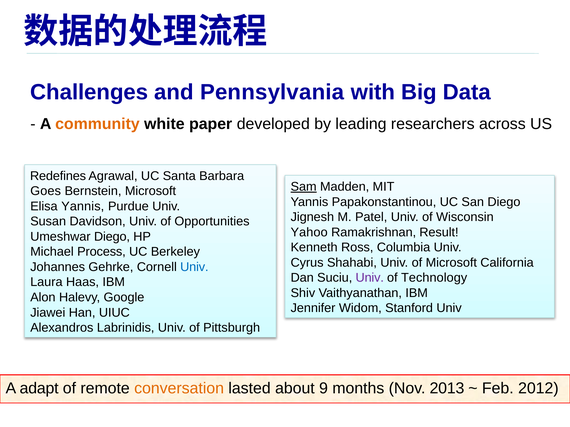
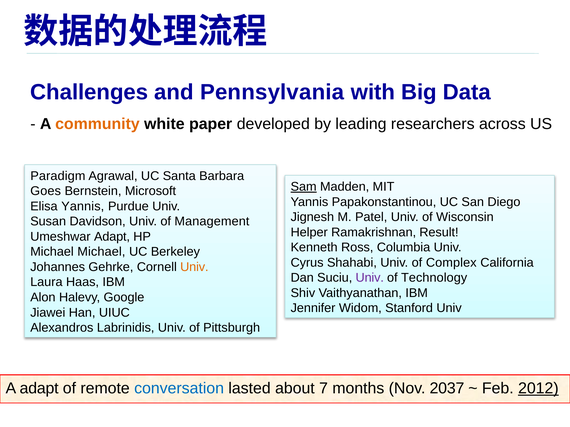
Redefines: Redefines -> Paradigm (58, 176)
Opportunities: Opportunities -> Management (212, 222)
Yahoo: Yahoo -> Helper (309, 233)
Umeshwar Diego: Diego -> Adapt (112, 237)
Michael Process: Process -> Michael (101, 252)
of Microsoft: Microsoft -> Complex (451, 263)
Univ colour: blue -> orange (194, 267)
conversation colour: orange -> blue (179, 389)
9: 9 -> 7 (324, 389)
2013: 2013 -> 2037 (447, 389)
2012 underline: none -> present (538, 389)
